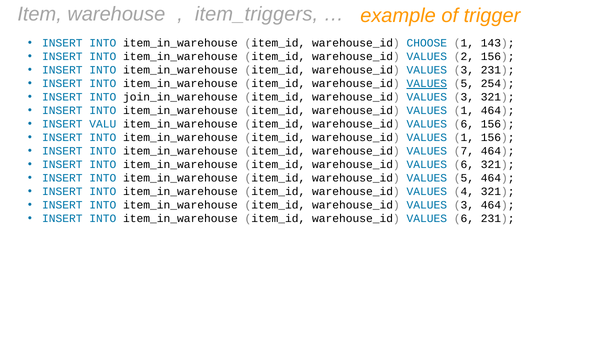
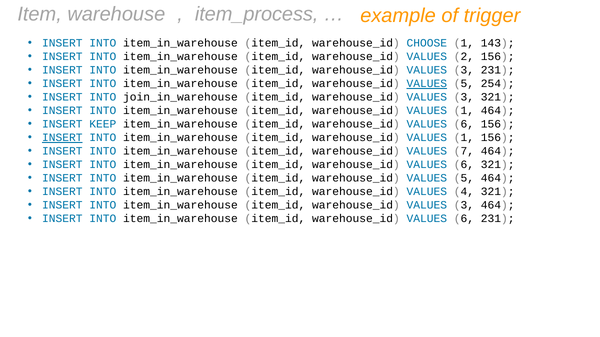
item_triggers: item_triggers -> item_process (257, 14)
VALU: VALU -> KEEP (103, 124)
INSERT underline: none -> present (62, 138)
